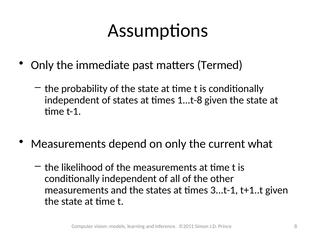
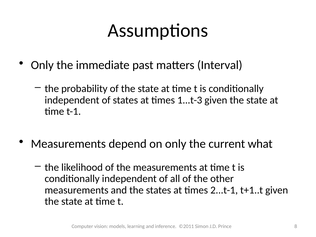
Termed: Termed -> Interval (220, 65)
1...t-8: 1...t-8 -> 1...t-3 (190, 100)
3...t-1: 3...t-1 -> 2...t-1 (224, 190)
